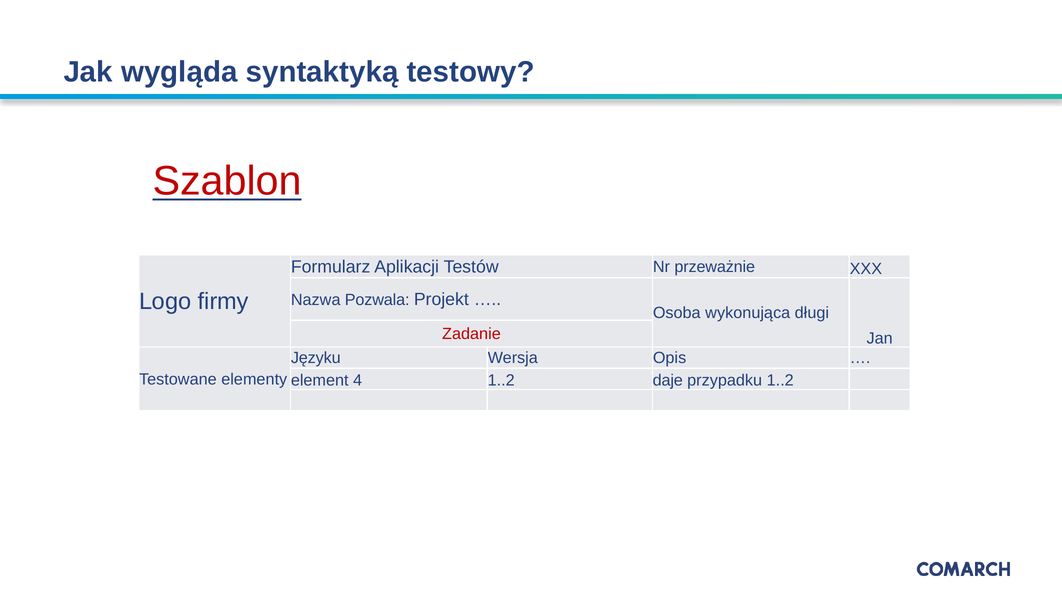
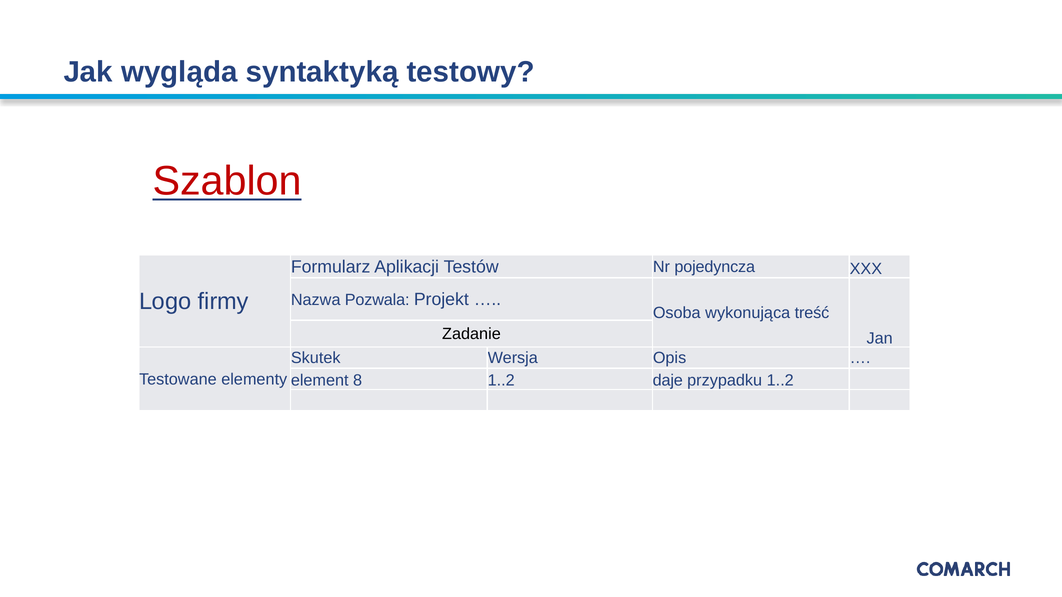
przeważnie: przeważnie -> pojedyncza (715, 267)
długi: długi -> treść (812, 313)
Zadanie colour: red -> black (471, 334)
Języku: Języku -> Skutek (316, 358)
4: 4 -> 8 (358, 381)
